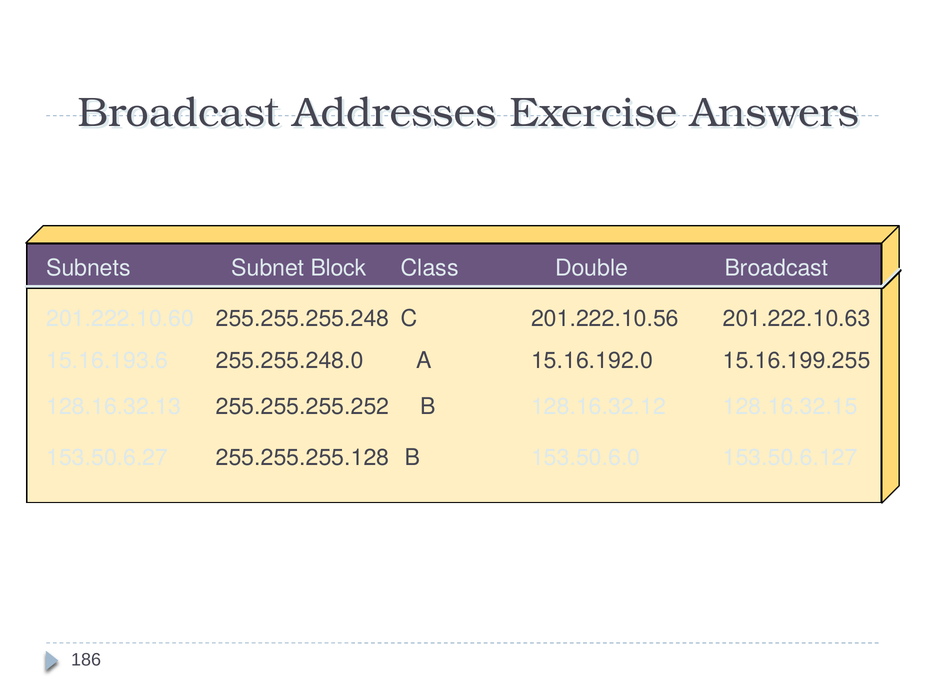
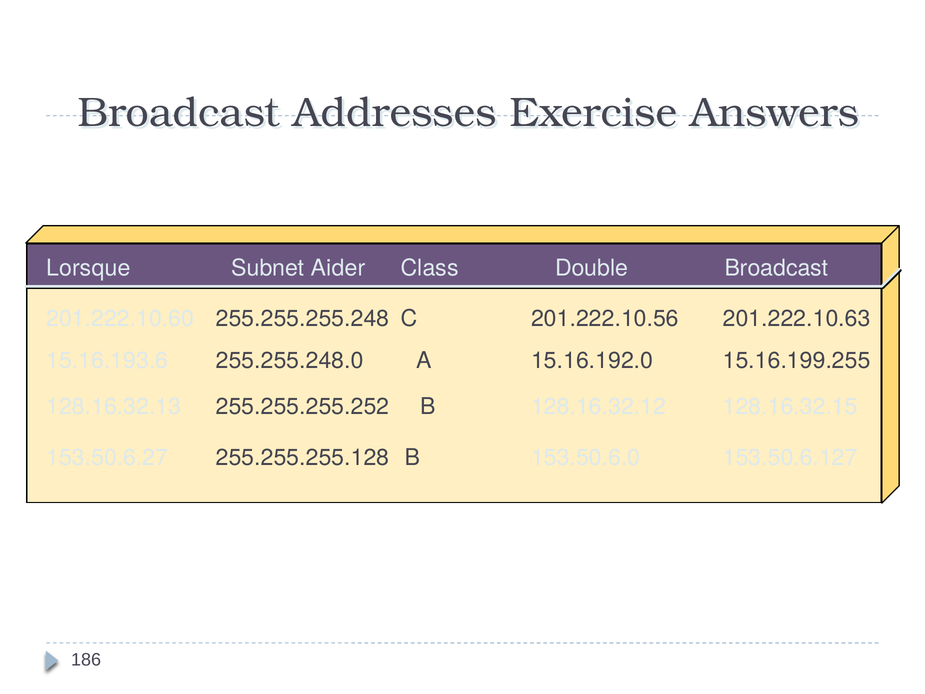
Subnets: Subnets -> Lorsque (88, 268)
Block: Block -> Aider (338, 268)
